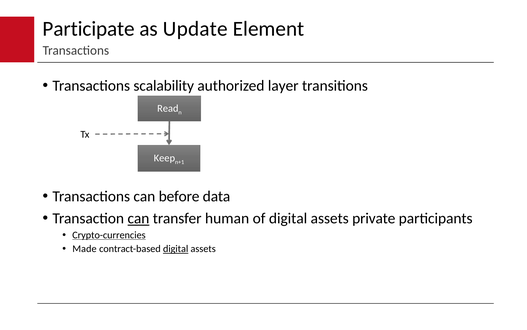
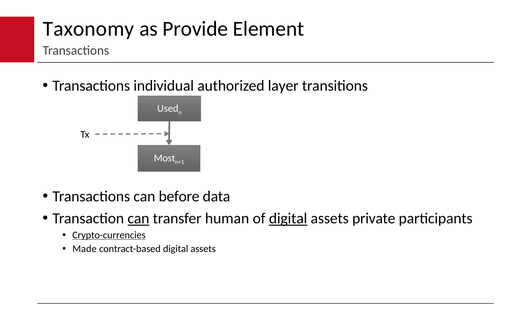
Participate: Participate -> Taxonomy (89, 29)
Update: Update -> Provide (195, 29)
scalability: scalability -> individual (164, 86)
Read: Read -> Used (168, 108)
Keep: Keep -> Most (164, 158)
digital underline: none -> present (288, 218)
digital underline: present -> none (176, 248)
